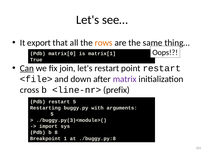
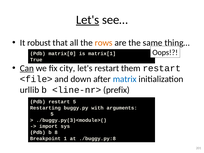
Let's underline: none -> present (88, 20)
export: export -> robust (39, 43)
join: join -> city (67, 68)
point: point -> them (131, 68)
matrix colour: purple -> blue (125, 79)
cross: cross -> urllib (30, 90)
